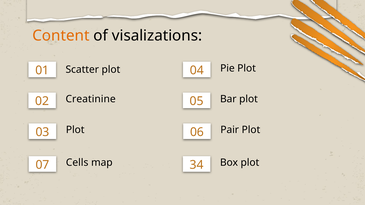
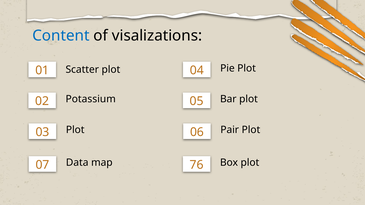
Content colour: orange -> blue (61, 36)
Creatinine: Creatinine -> Potassium (91, 99)
Cells: Cells -> Data (77, 163)
34: 34 -> 76 (197, 165)
